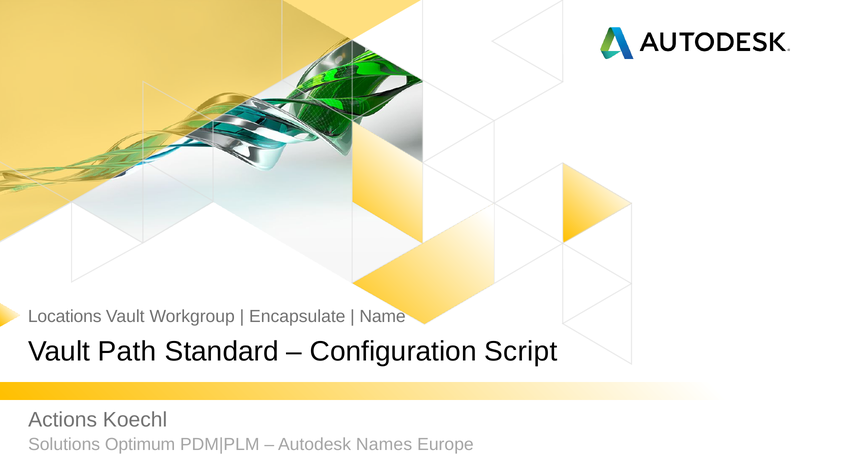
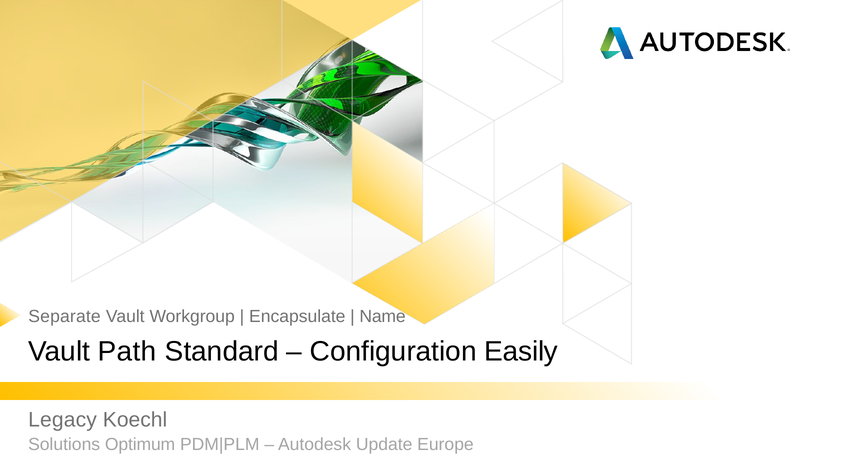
Locations: Locations -> Separate (65, 317)
Script: Script -> Easily (521, 352)
Actions: Actions -> Legacy (62, 420)
Names: Names -> Update (384, 445)
